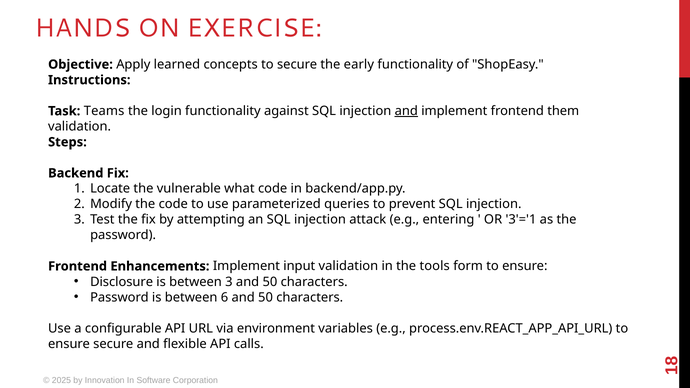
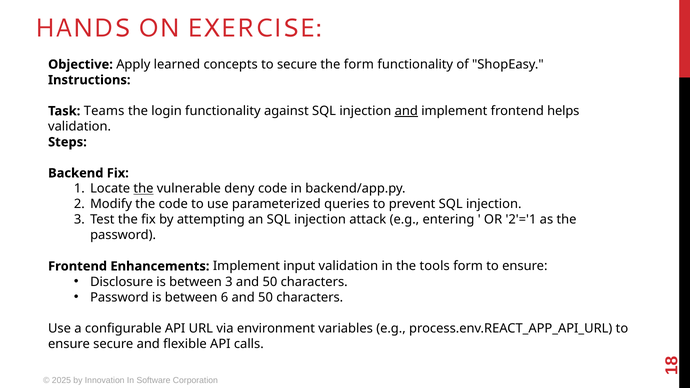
the early: early -> form (359, 64)
them: them -> helps (563, 111)
the underline: none -> present (143, 189)
what: what -> deny (239, 189)
3'='1: 3'='1 -> 2'='1 (521, 220)
